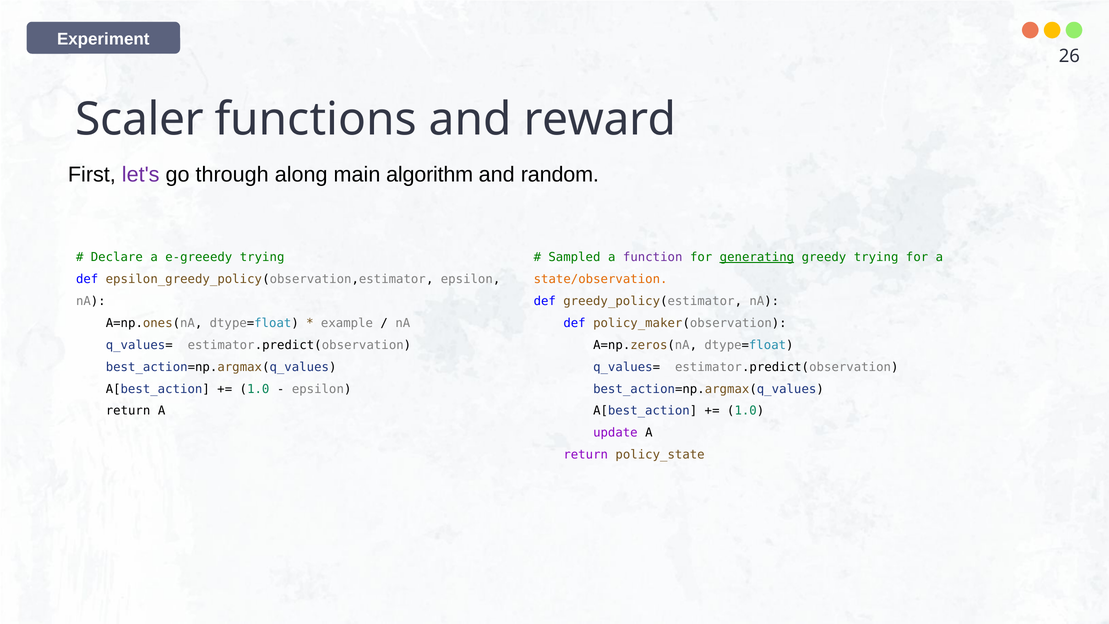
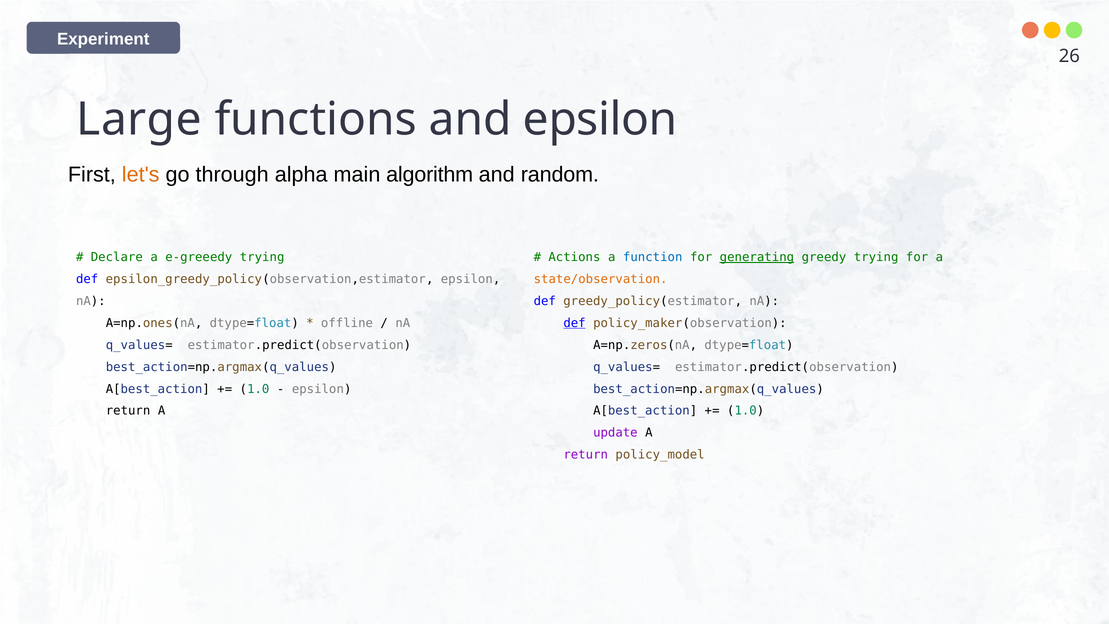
Scaler: Scaler -> Large (139, 119)
and reward: reward -> epsilon (600, 119)
let's colour: purple -> orange (141, 175)
along: along -> alpha (301, 175)
Sampled: Sampled -> Actions (574, 257)
function colour: purple -> blue (653, 257)
example: example -> offline (347, 323)
def underline: none -> present (575, 323)
policy_state: policy_state -> policy_model (660, 455)
